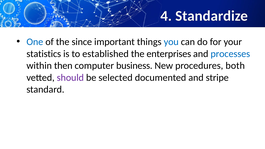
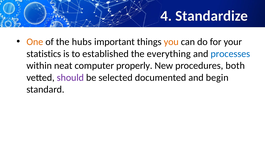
One colour: blue -> orange (35, 42)
since: since -> hubs (82, 42)
you colour: blue -> orange (171, 42)
enterprises: enterprises -> everything (169, 54)
then: then -> neat (63, 66)
business: business -> properly (134, 66)
stripe: stripe -> begin (217, 78)
